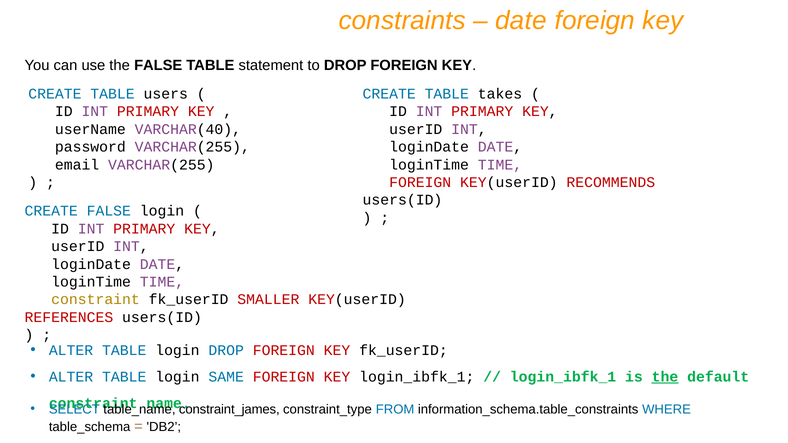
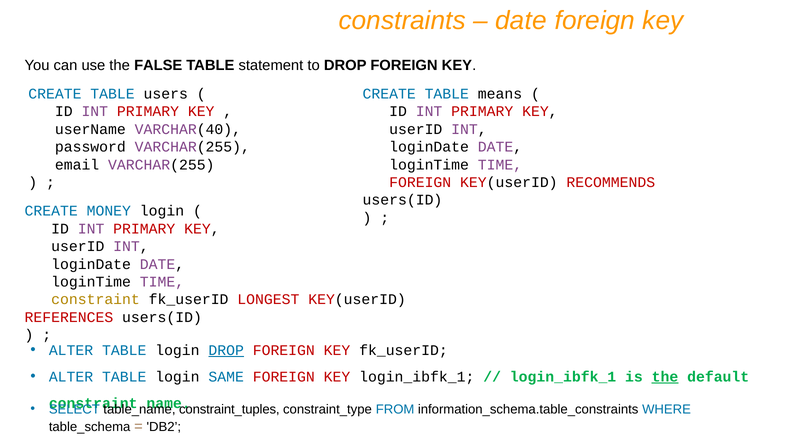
takes: takes -> means (500, 94)
CREATE FALSE: FALSE -> MONEY (109, 211)
SMALLER: SMALLER -> LONGEST (268, 300)
DROP underline: none -> present (226, 350)
constraint_james: constraint_james -> constraint_tuples (229, 410)
